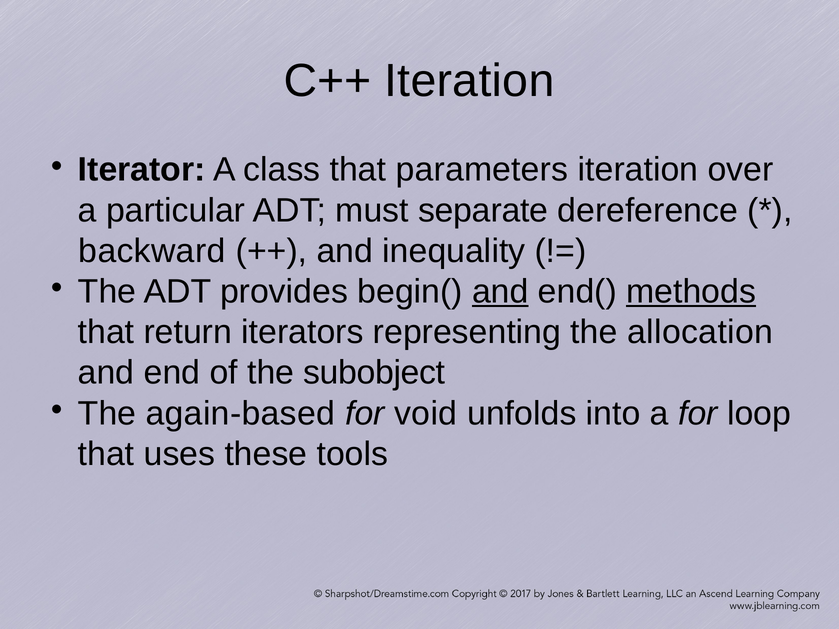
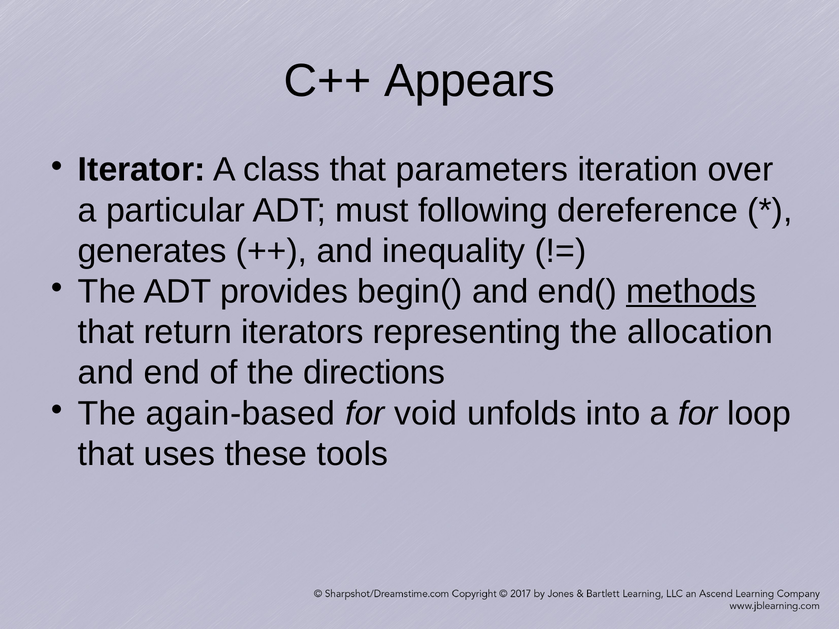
C++ Iteration: Iteration -> Appears (470, 81)
separate: separate -> following (483, 210)
backward: backward -> generates (152, 251)
and underline: present -> none (500, 292)
subobject: subobject -> directions (374, 373)
